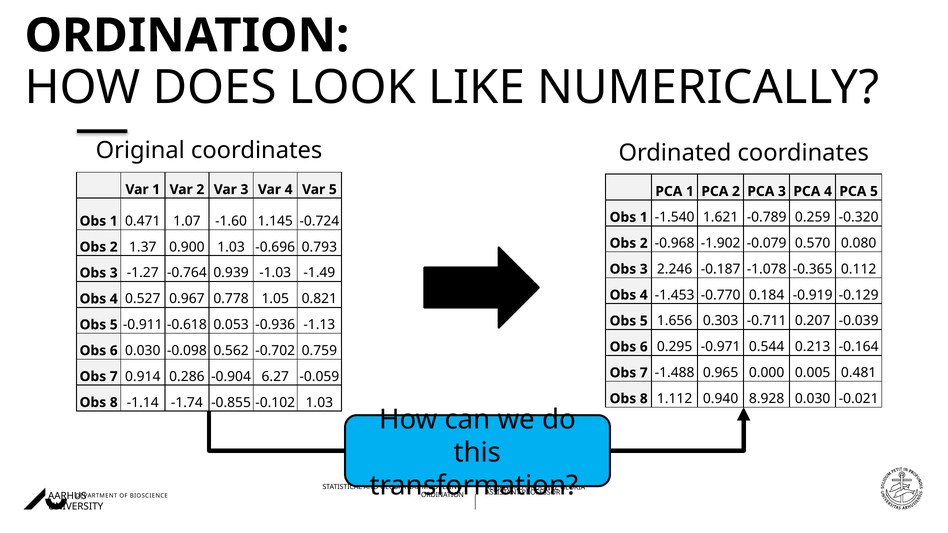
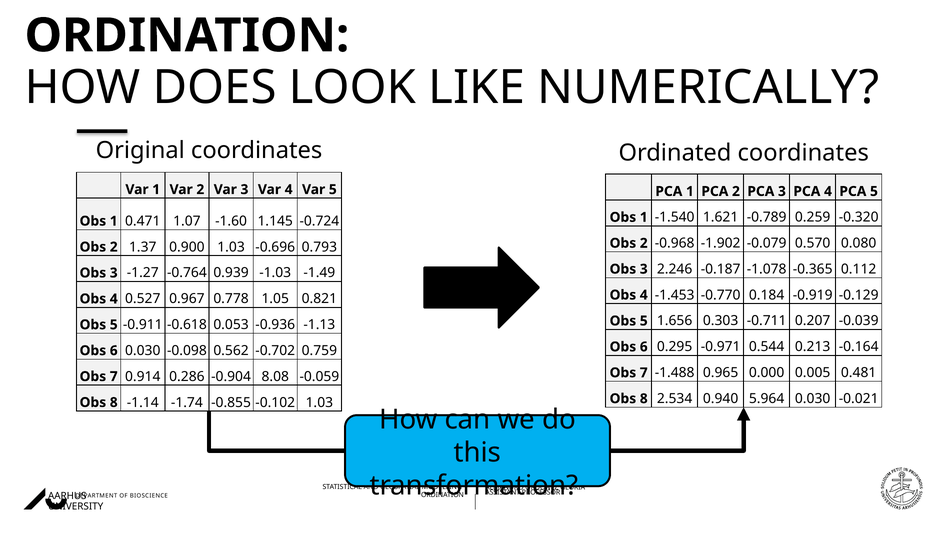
6.27: 6.27 -> 8.08 (275, 377)
1.112: 1.112 -> 2.534 (675, 399)
8.928: 8.928 -> 5.964 (767, 399)
